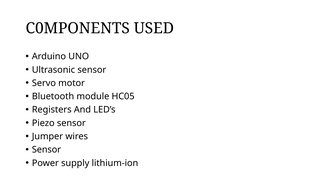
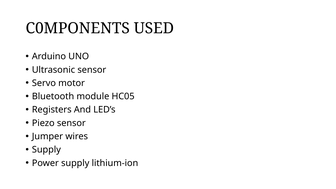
Sensor: Sensor -> Supply (46, 150)
